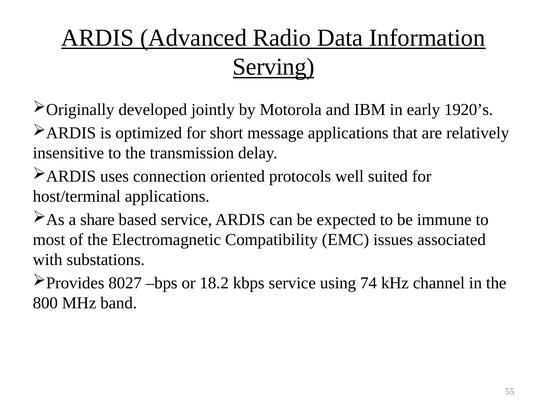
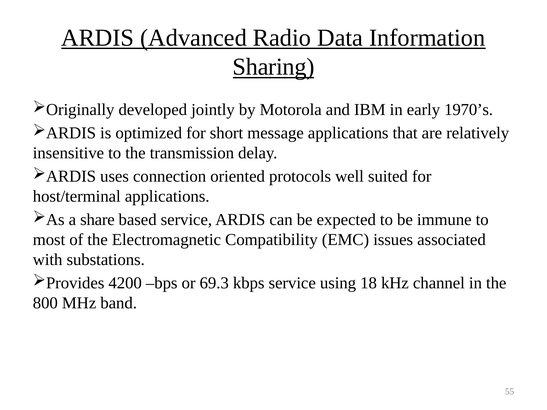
Serving: Serving -> Sharing (274, 67)
1920’s: 1920’s -> 1970’s (469, 110)
8027: 8027 -> 4200 (125, 283)
18.2: 18.2 -> 69.3 (214, 283)
74: 74 -> 18 (369, 283)
